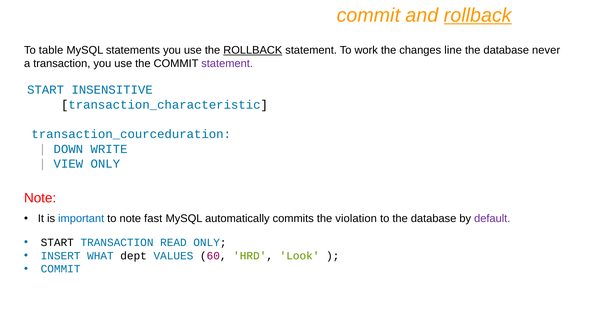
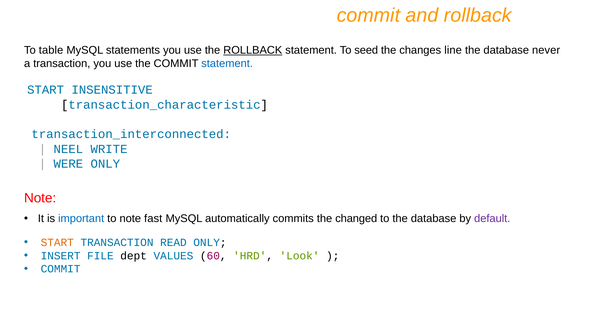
rollback underline: present -> none (478, 15)
work: work -> seed (366, 50)
statement colour: purple -> blue (227, 63)
transaction_courceduration: transaction_courceduration -> transaction_interconnected (131, 134)
DOWN: DOWN -> NEEL (68, 149)
VIEW: VIEW -> WERE (68, 164)
violation: violation -> changed (356, 219)
START colour: black -> orange (57, 242)
WHAT: WHAT -> FILE (100, 256)
